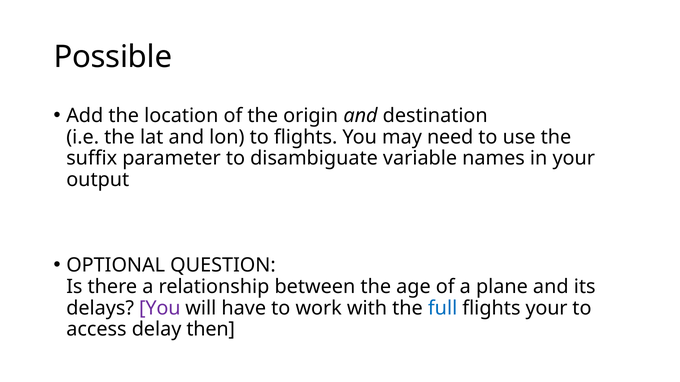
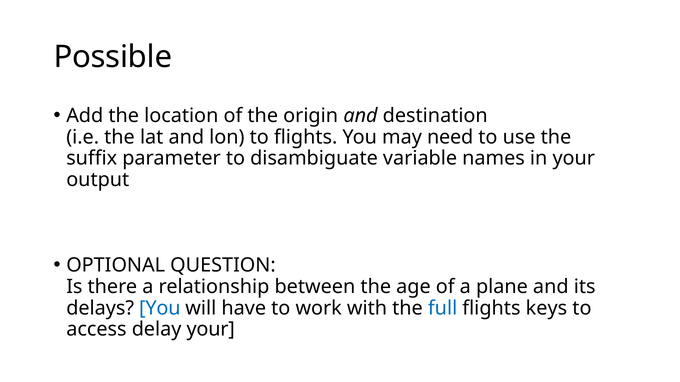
You colour: purple -> blue (160, 308)
flights your: your -> keys (546, 308)
delay then: then -> your (211, 330)
